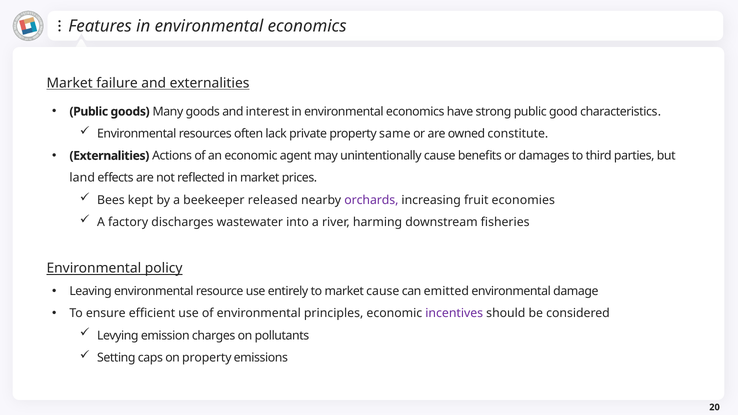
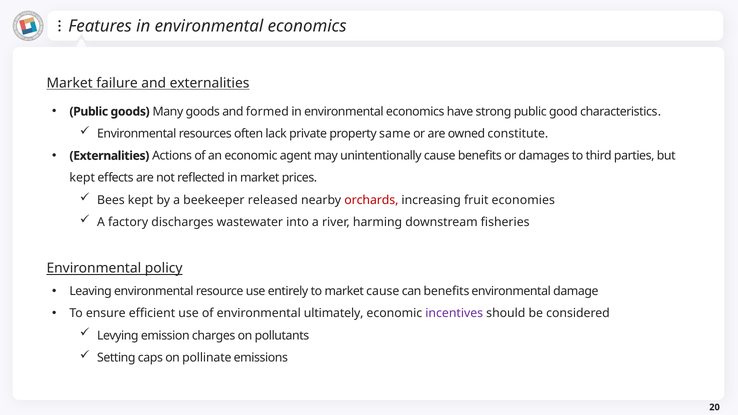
interest: interest -> formed (267, 112)
land: land -> kept (82, 178)
orchards colour: purple -> red (371, 200)
can emitted: emitted -> benefits (446, 291)
principles: principles -> ultimately (334, 313)
on property: property -> pollinate (207, 358)
